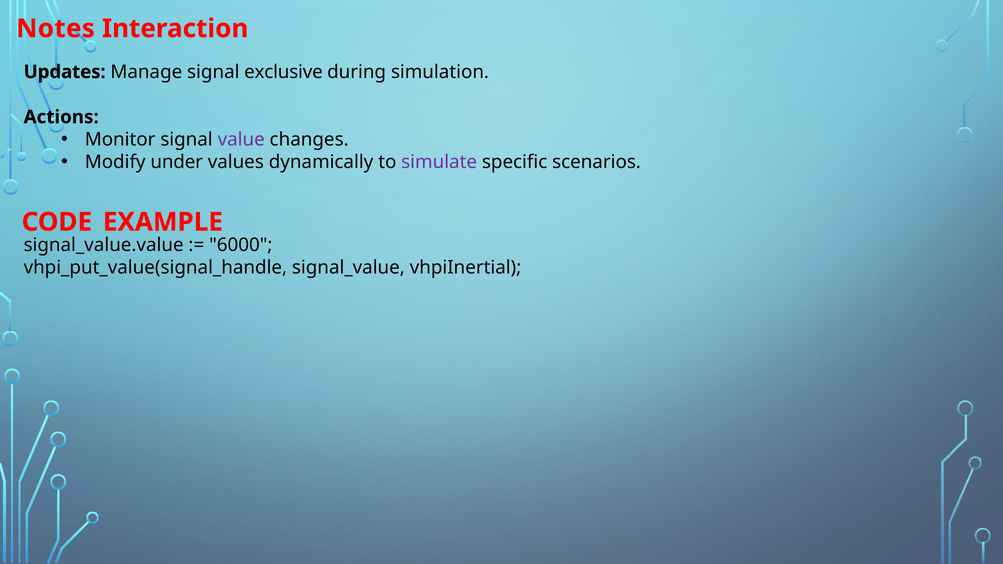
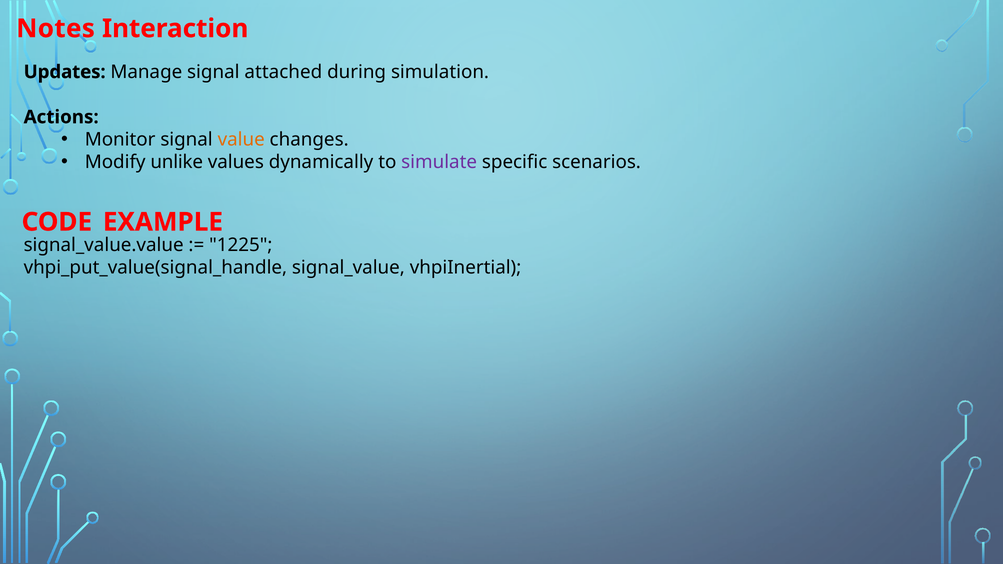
exclusive: exclusive -> attached (283, 72)
value colour: purple -> orange (241, 140)
under: under -> unlike (177, 162)
6000: 6000 -> 1225 (241, 245)
